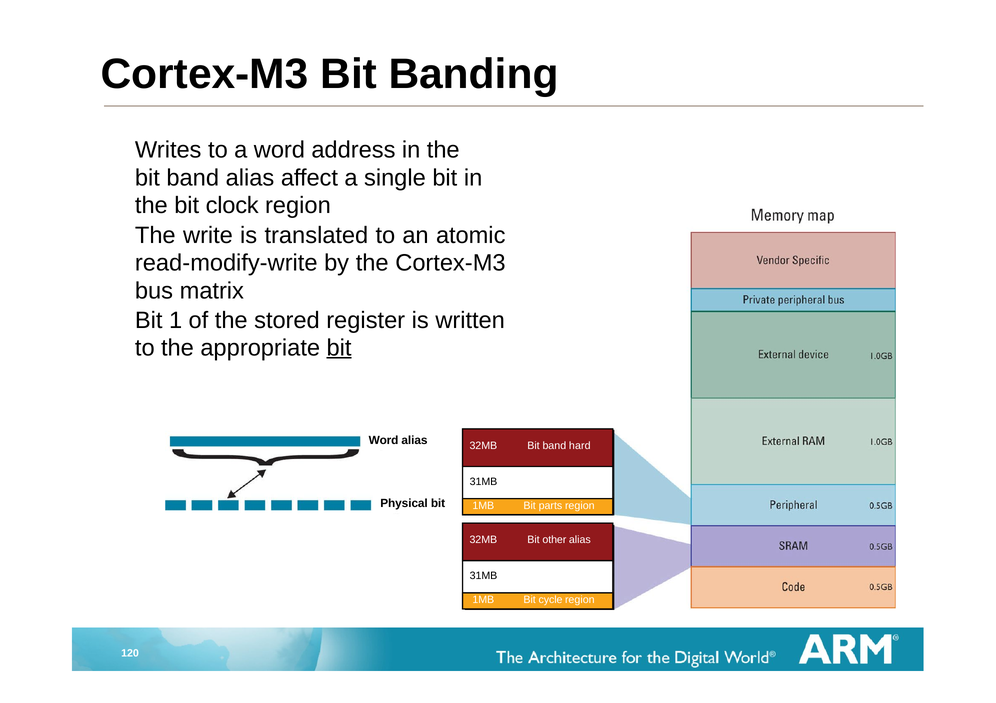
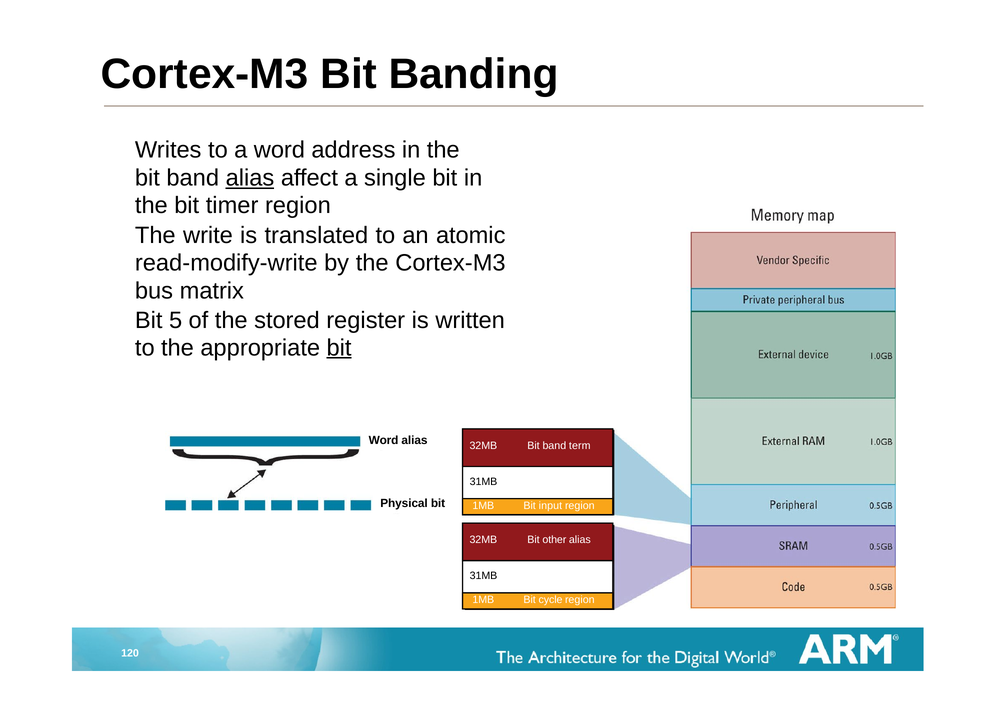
alias underline: none -> present (250, 178)
clock: clock -> timer (232, 206)
1: 1 -> 5 (176, 321)
hard: hard -> term (580, 446)
parts: parts -> input (550, 506)
